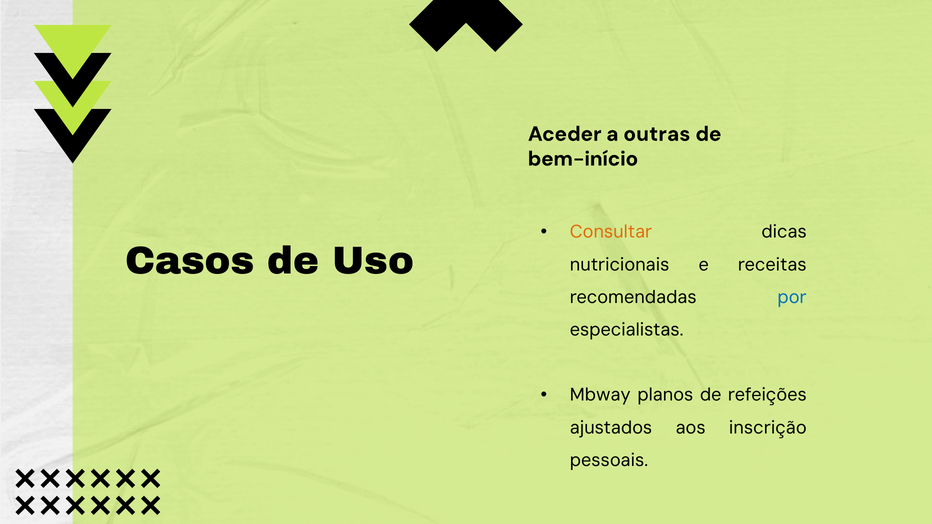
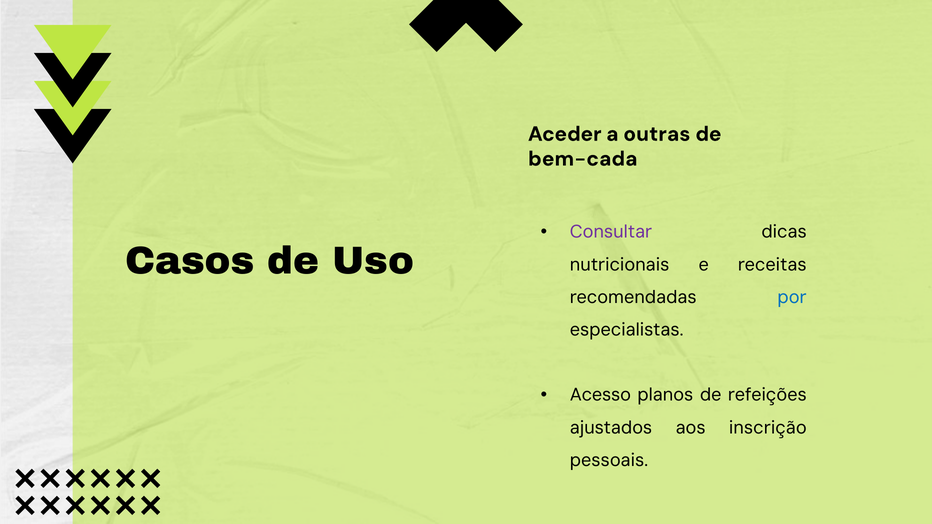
bem-início: bem-início -> bem-cada (583, 159)
Consultar colour: orange -> purple (611, 232)
Mbway: Mbway -> Acesso (600, 395)
